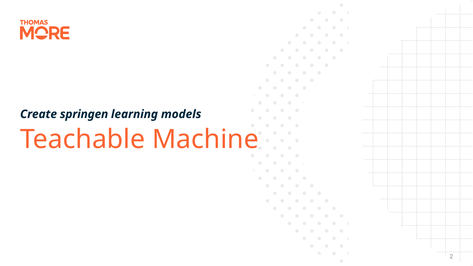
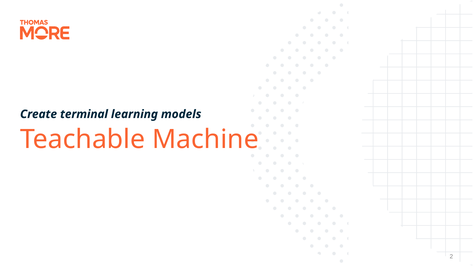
springen: springen -> terminal (84, 114)
